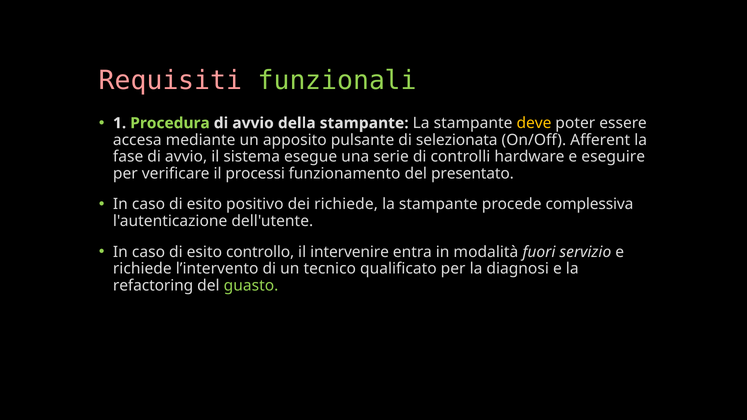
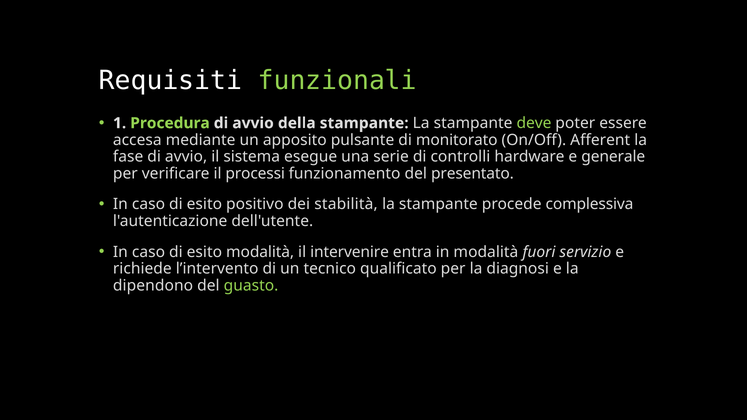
Requisiti colour: pink -> white (171, 81)
deve colour: yellow -> light green (534, 123)
selezionata: selezionata -> monitorato (457, 140)
eseguire: eseguire -> generale (613, 157)
dei richiede: richiede -> stabilità (346, 204)
esito controllo: controllo -> modalità (260, 252)
refactoring: refactoring -> dipendono (153, 286)
